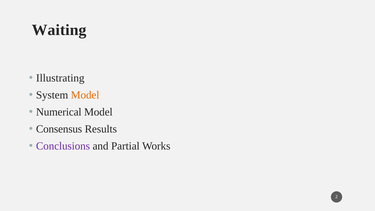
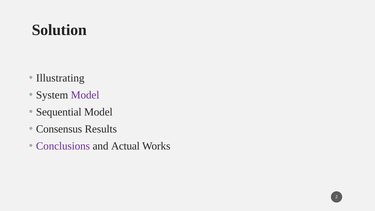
Waiting: Waiting -> Solution (59, 30)
Model colour: orange -> purple (85, 95)
Numerical: Numerical -> Sequential (59, 112)
Partial: Partial -> Actual (125, 146)
